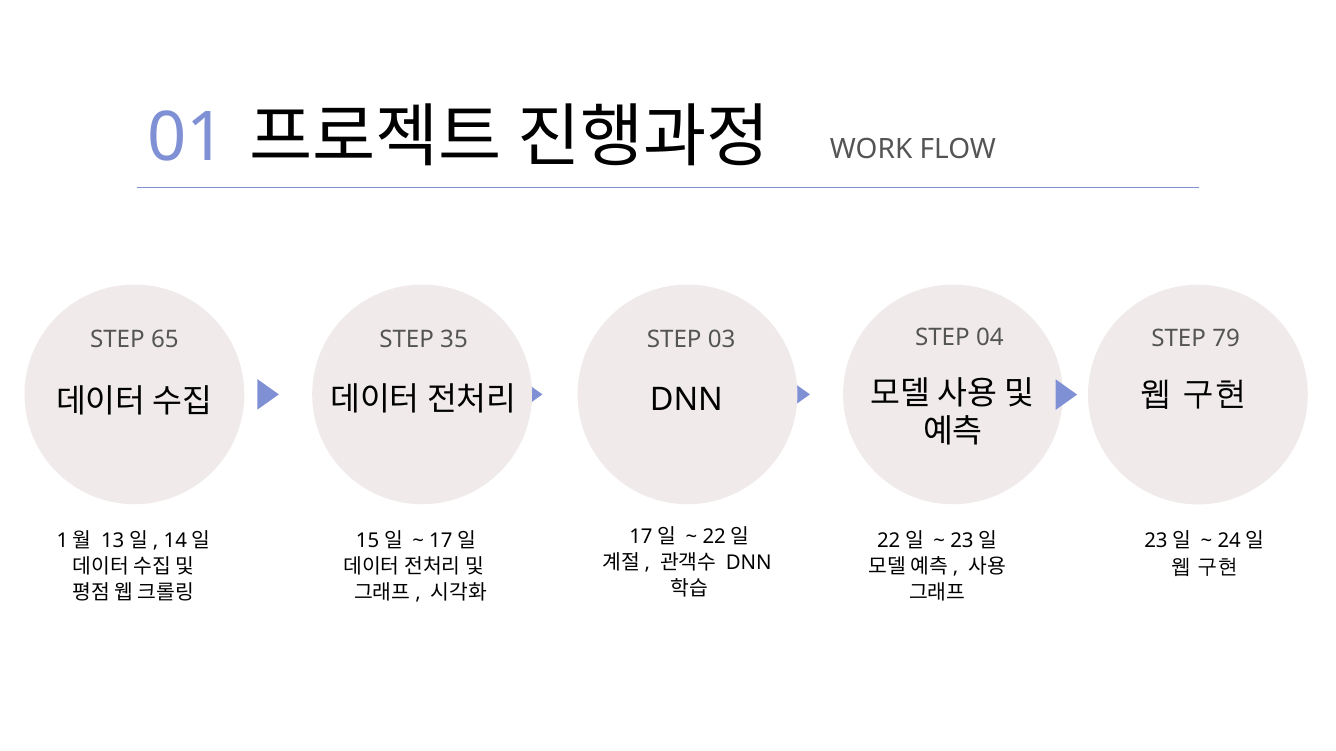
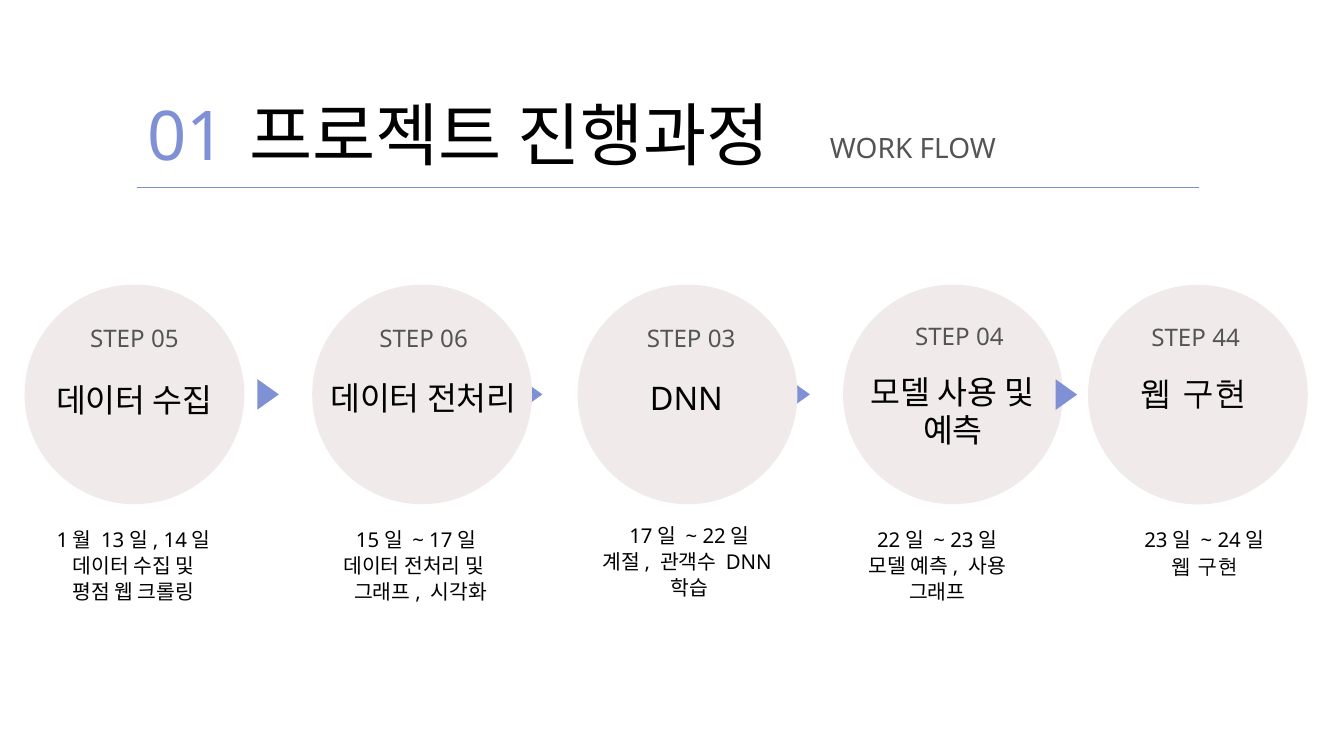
79: 79 -> 44 (1226, 339)
65: 65 -> 05 (165, 340)
35: 35 -> 06 (454, 340)
